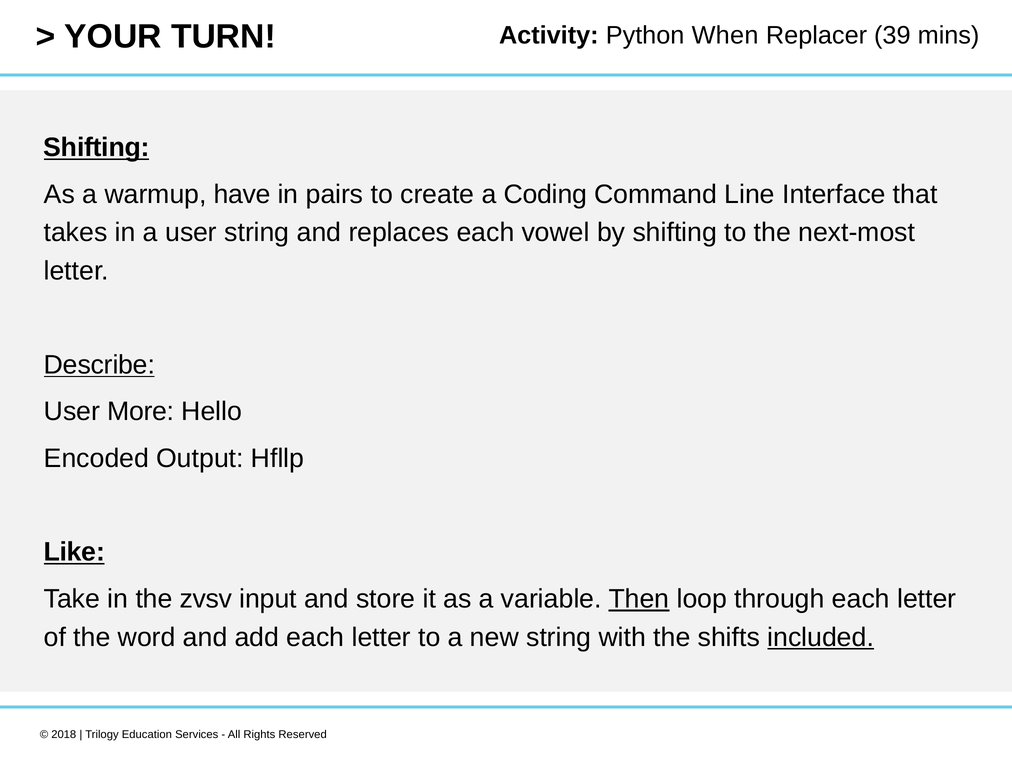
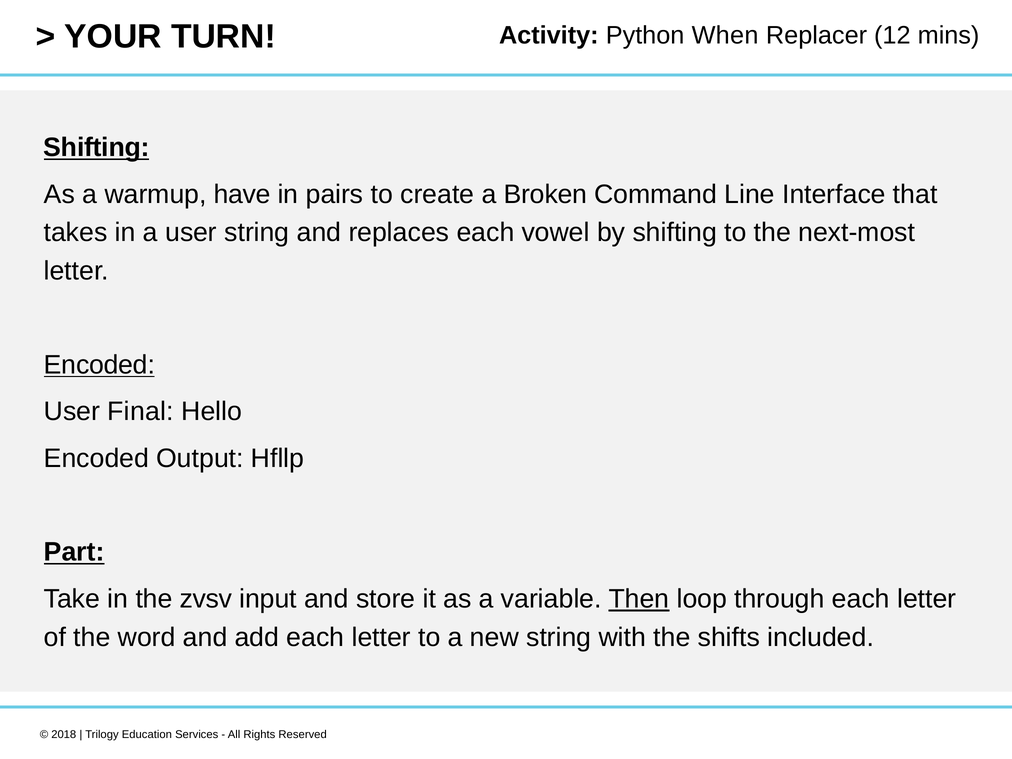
39: 39 -> 12 (892, 36)
Coding: Coding -> Broken (545, 194)
Describe: Describe -> Encoded (99, 365)
More: More -> Final (141, 412)
Like: Like -> Part (74, 552)
included underline: present -> none (821, 637)
